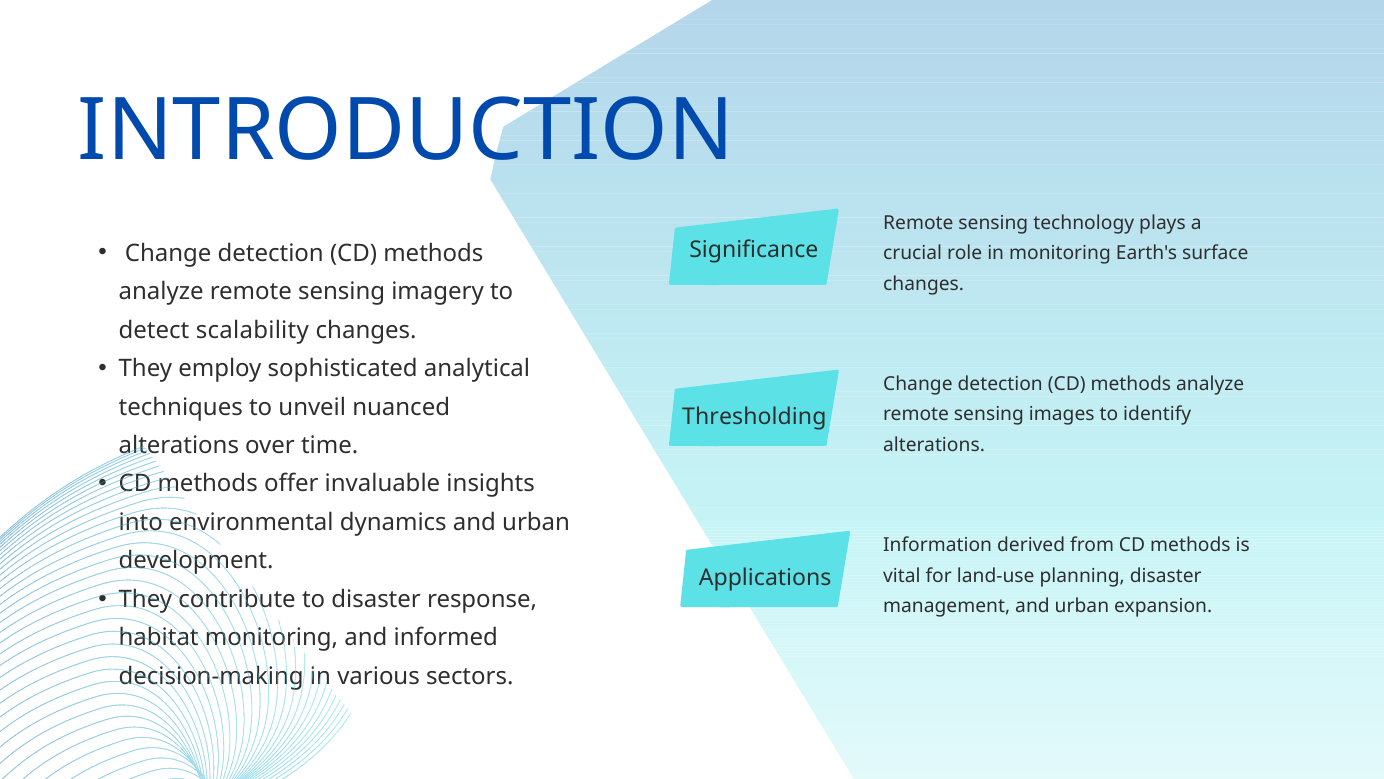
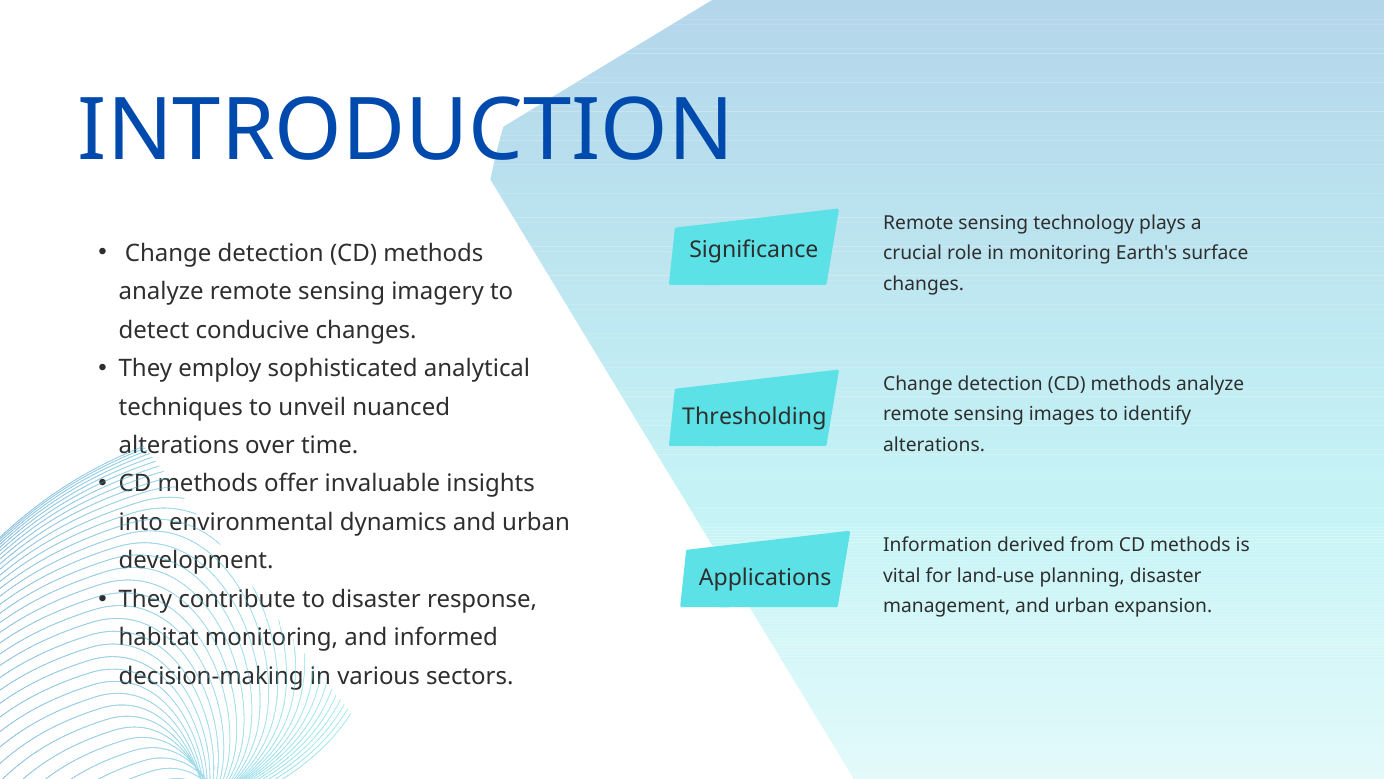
scalability: scalability -> conducive (253, 330)
